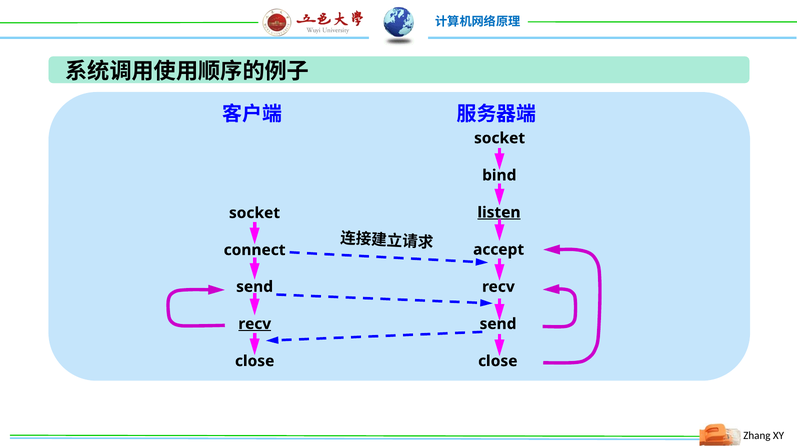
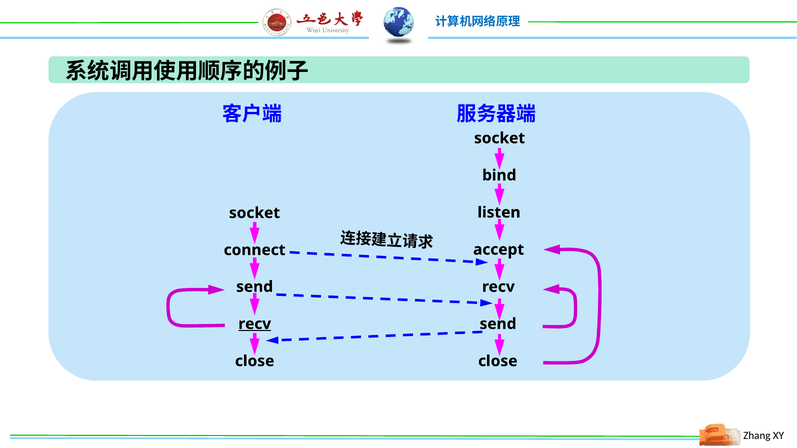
listen underline: present -> none (499, 213)
